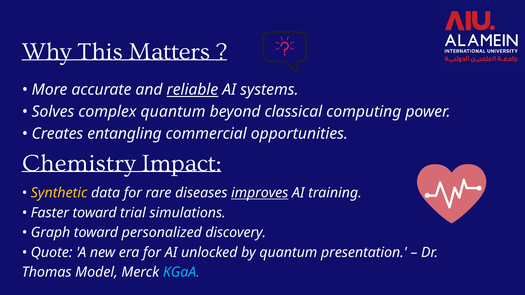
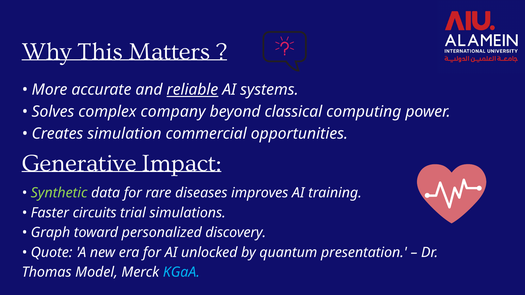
complex quantum: quantum -> company (173, 112)
entangling: entangling -> simulation (124, 134)
Chemistry: Chemistry -> Generative (79, 163)
Synthetic colour: yellow -> light green (59, 193)
improves underline: present -> none (260, 193)
Faster toward: toward -> circuits (95, 213)
